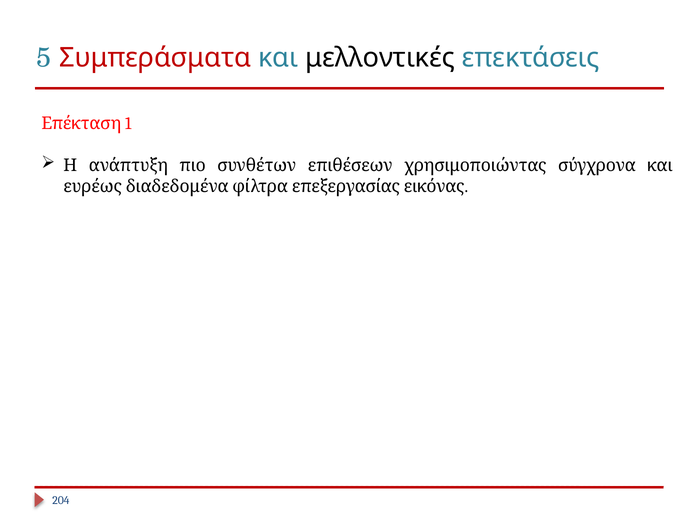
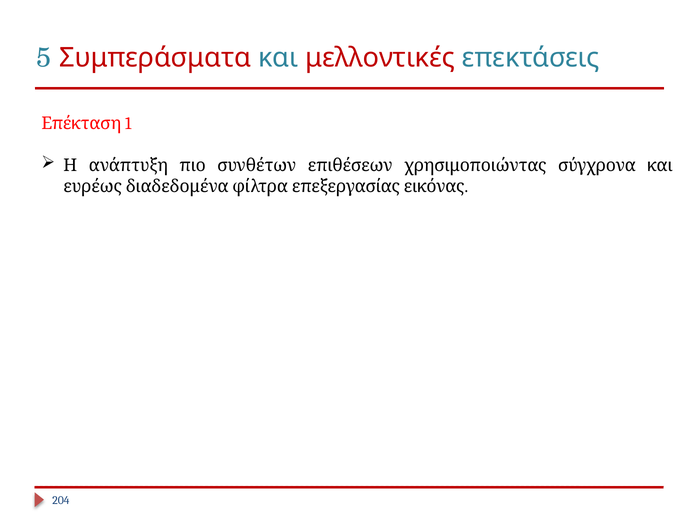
μελλοντικές colour: black -> red (380, 58)
